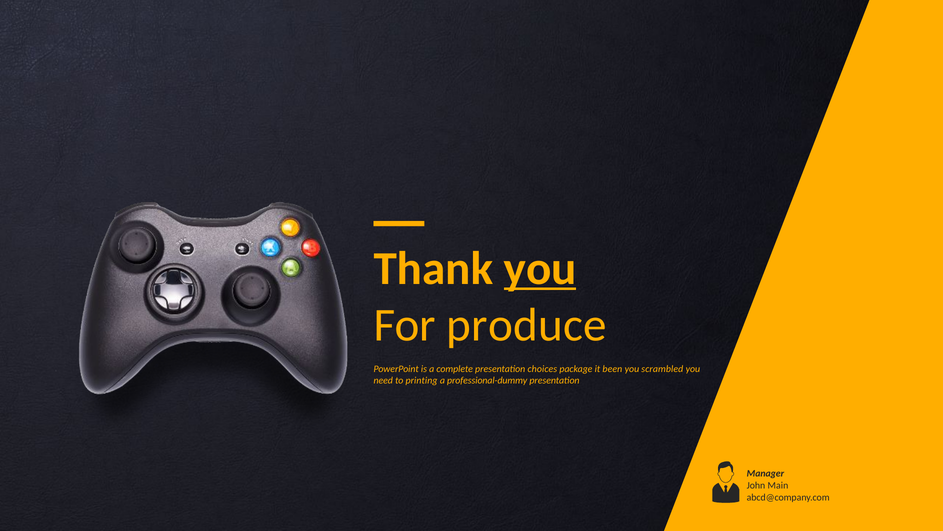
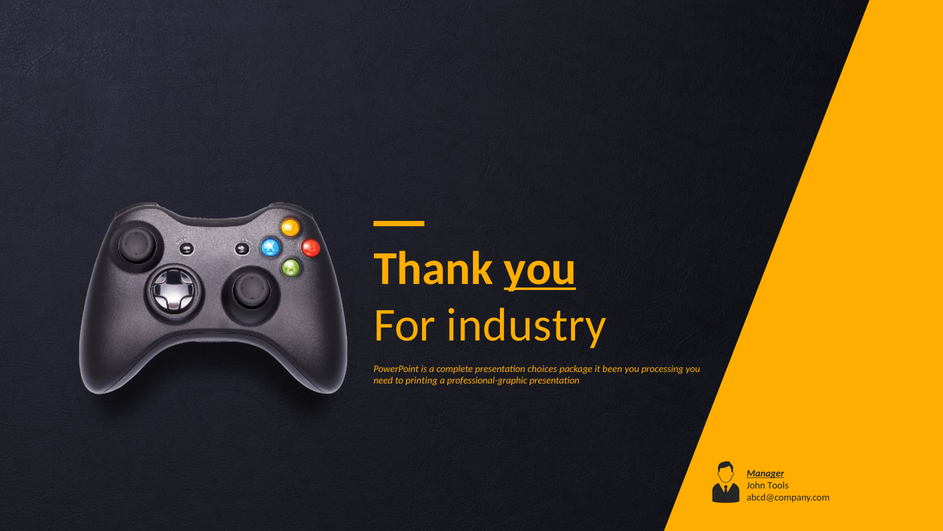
produce: produce -> industry (527, 325)
scrambled: scrambled -> processing (662, 369)
professional-dummy: professional-dummy -> professional-graphic (487, 380)
Manager underline: none -> present (765, 473)
Main: Main -> Tools (778, 485)
